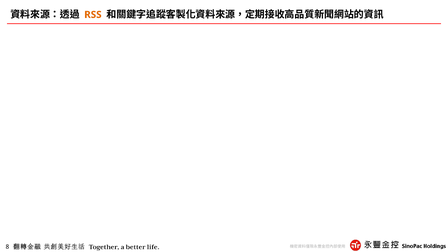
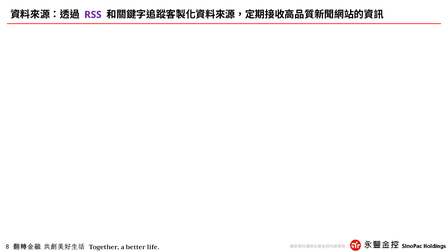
RSS colour: orange -> purple (93, 15)
